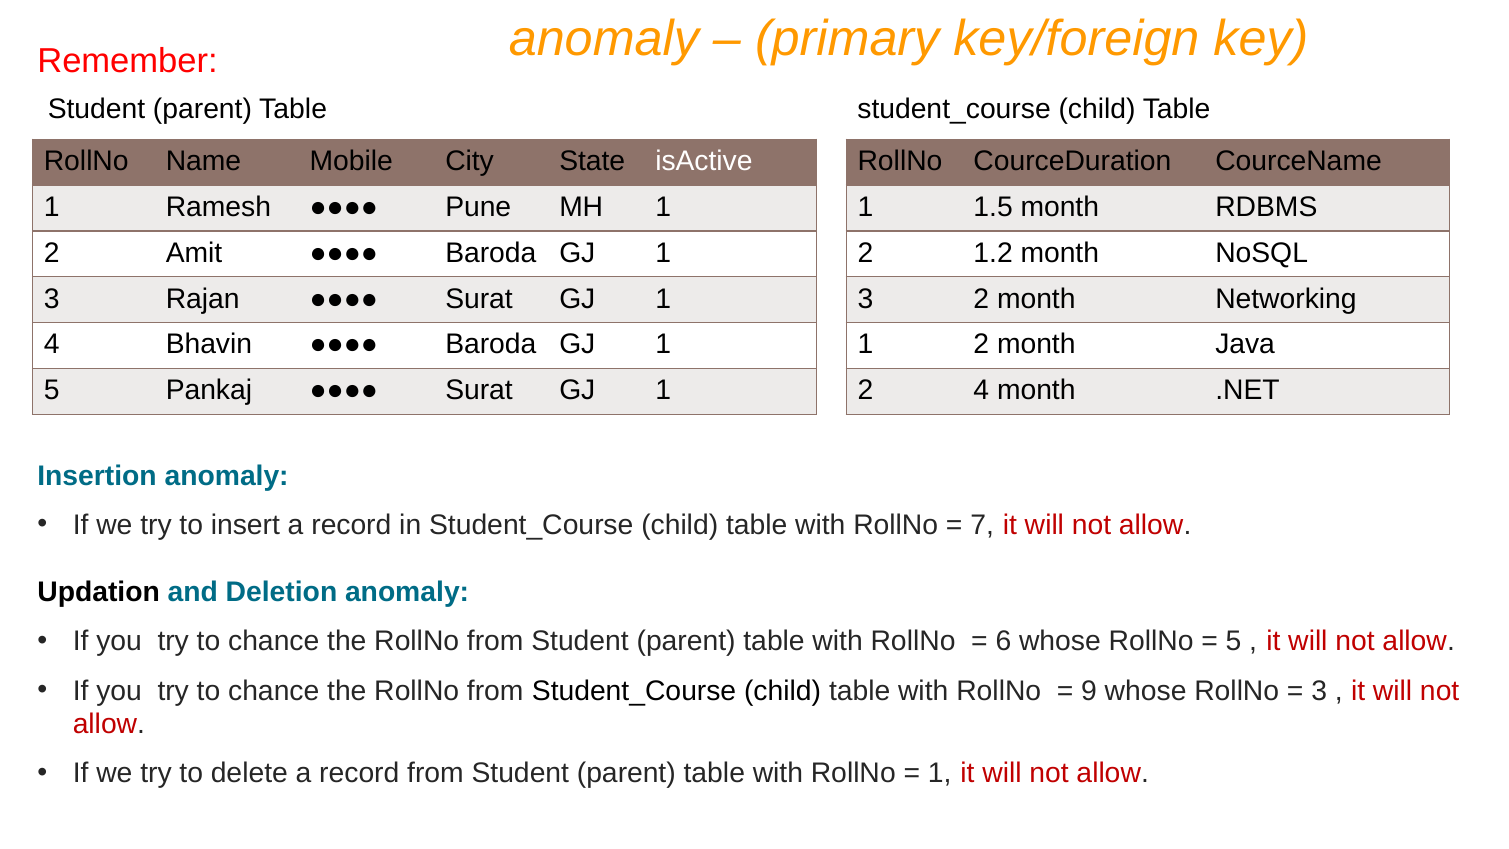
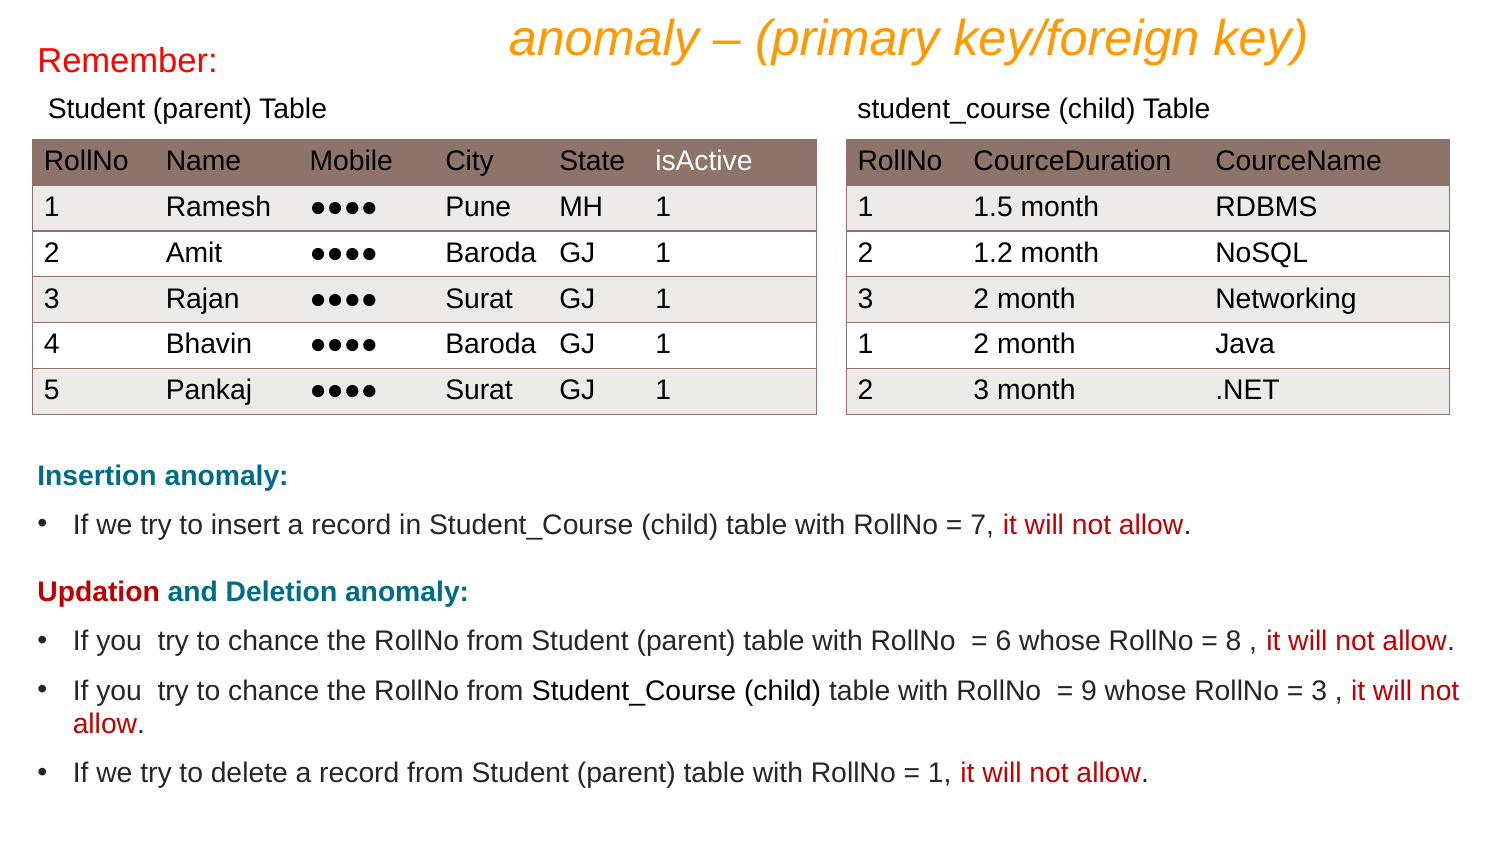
2 4: 4 -> 3 (981, 390)
Updation colour: black -> red (99, 592)
5: 5 -> 8 (1234, 642)
